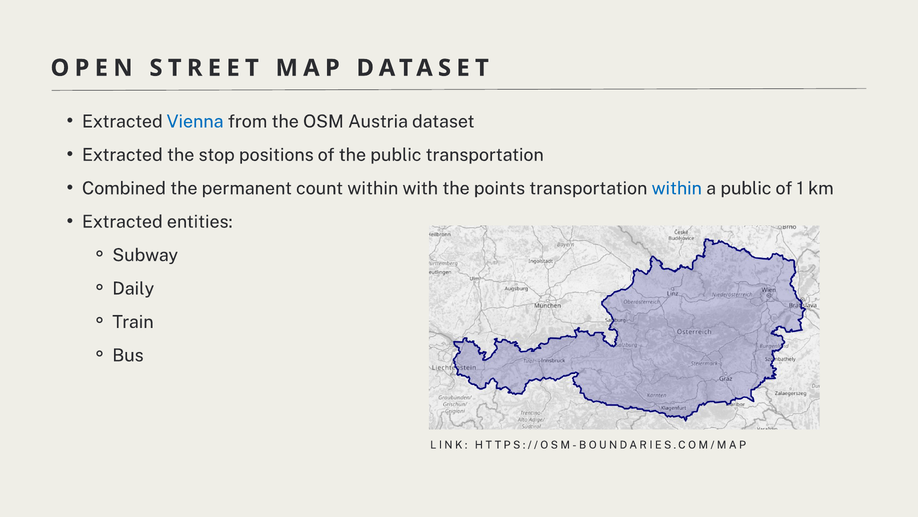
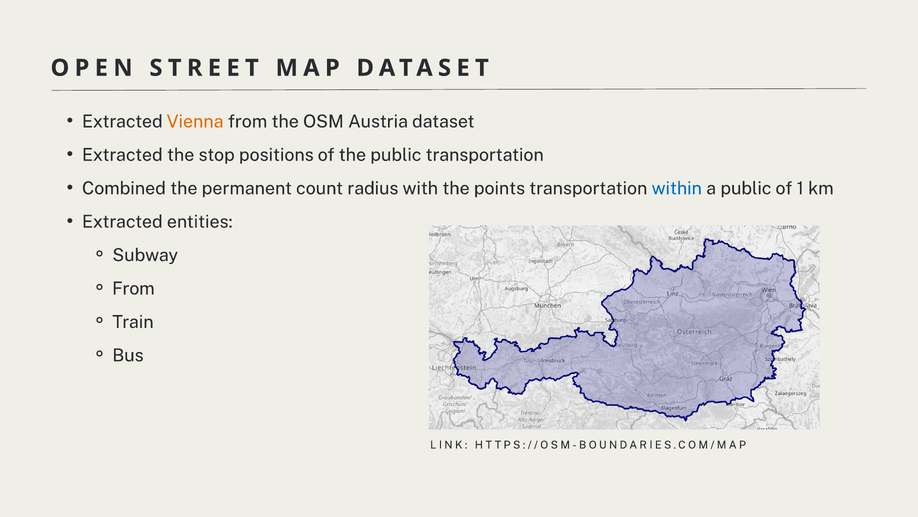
Vienna colour: blue -> orange (195, 121)
count within: within -> radius (373, 188)
Daily: Daily -> From (133, 288)
